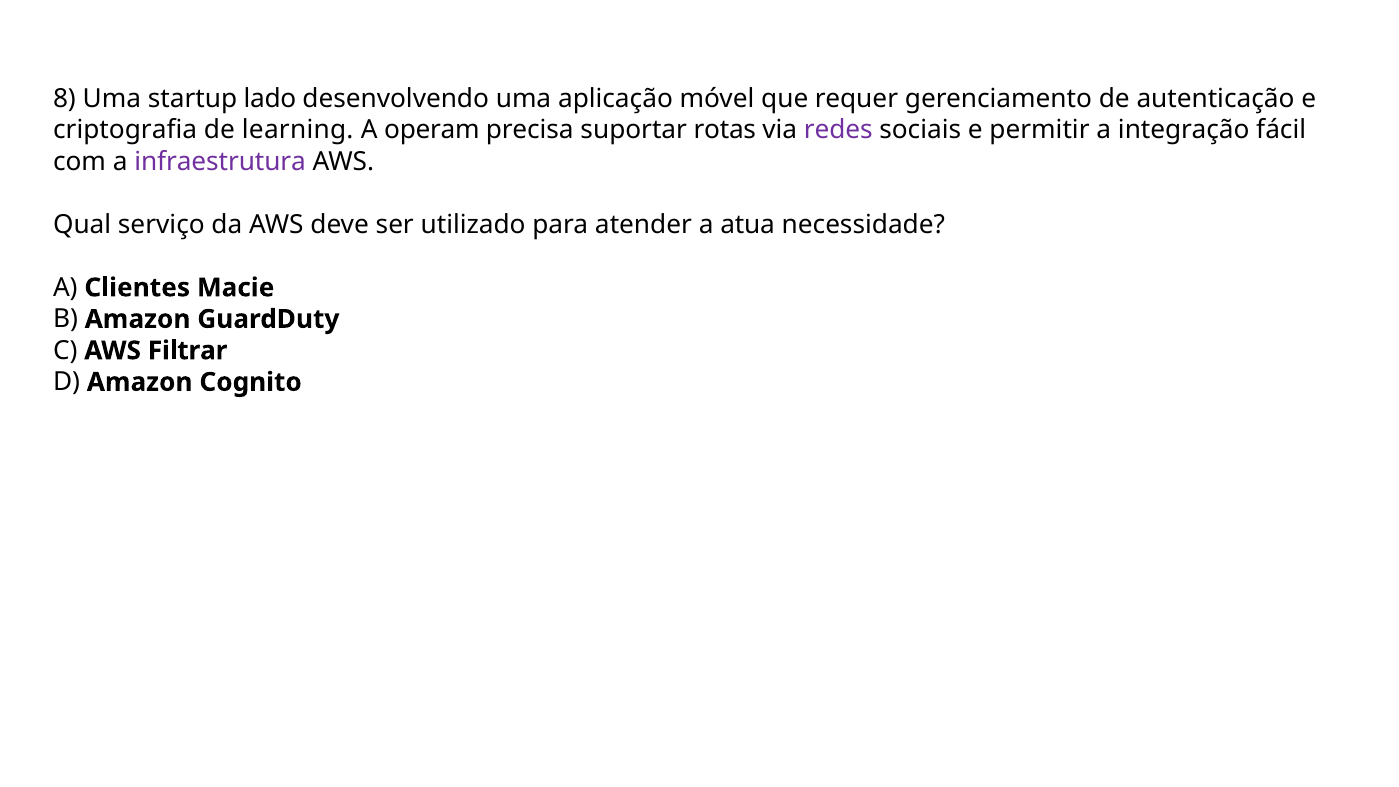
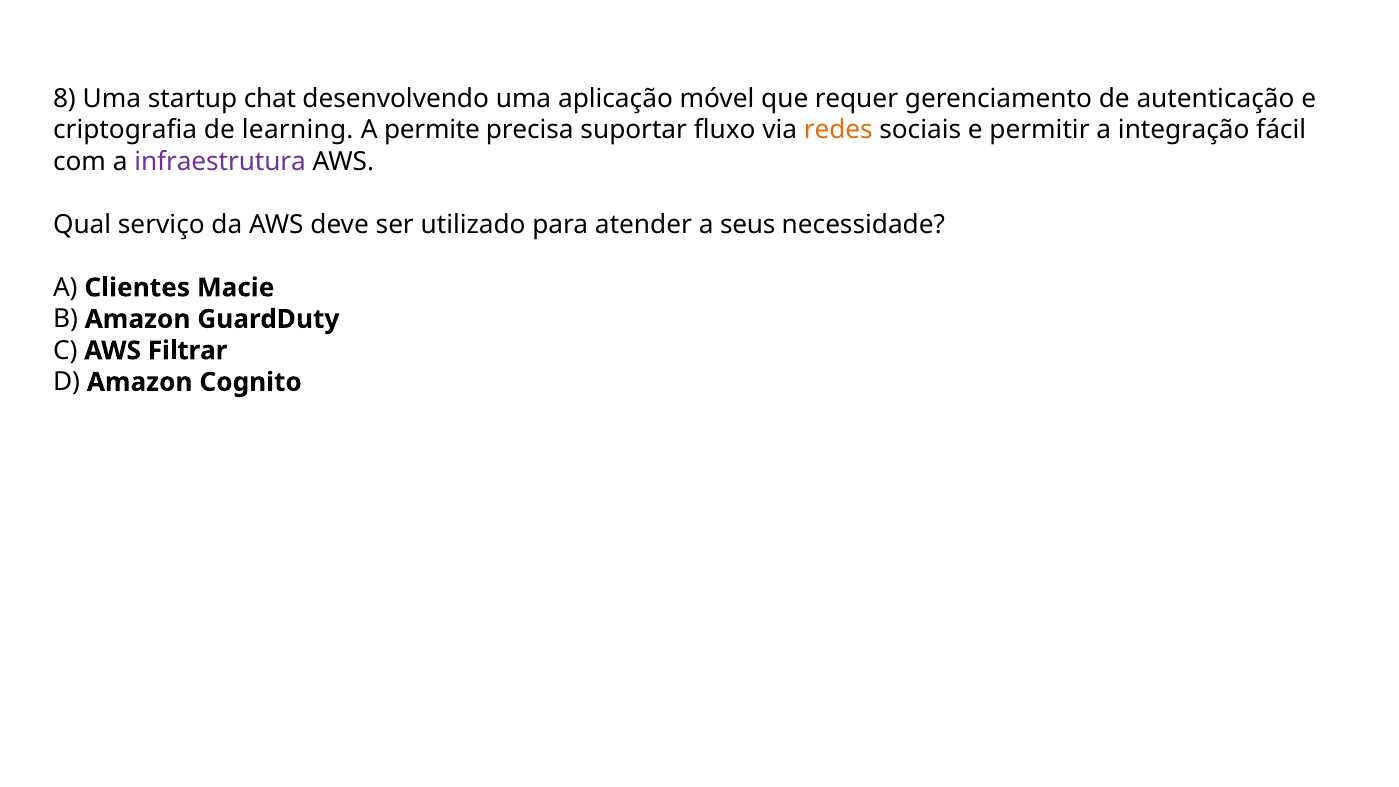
lado: lado -> chat (270, 99)
operam: operam -> permite (432, 130)
rotas: rotas -> fluxo (725, 130)
redes colour: purple -> orange (838, 130)
atua: atua -> seus (748, 225)
